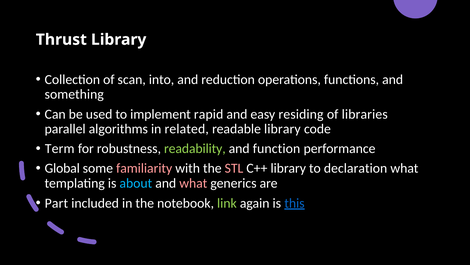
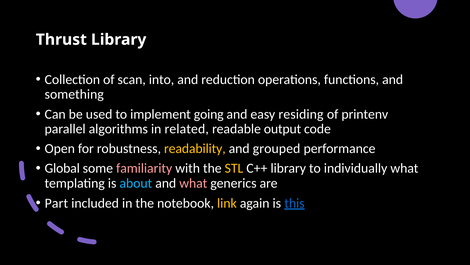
rapid: rapid -> going (209, 114)
libraries: libraries -> printenv (365, 114)
readable library: library -> output (283, 129)
Term: Term -> Open (60, 148)
readability colour: light green -> yellow (195, 148)
function: function -> grouped (277, 148)
STL colour: pink -> yellow (234, 168)
declaration: declaration -> individually (356, 168)
link colour: light green -> yellow (227, 203)
